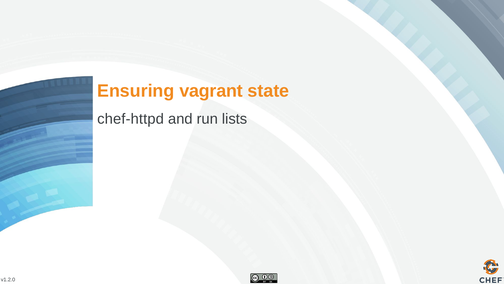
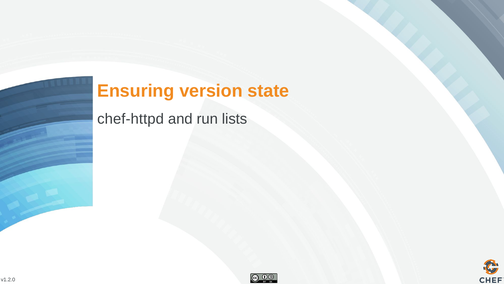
vagrant: vagrant -> version (211, 91)
